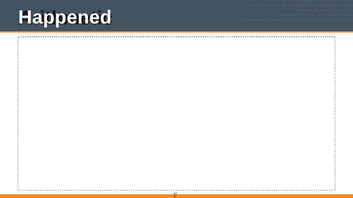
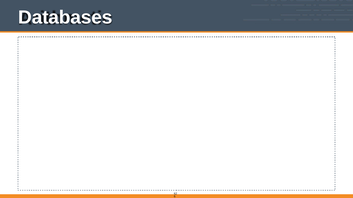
Happened: Happened -> Databases (65, 17)
